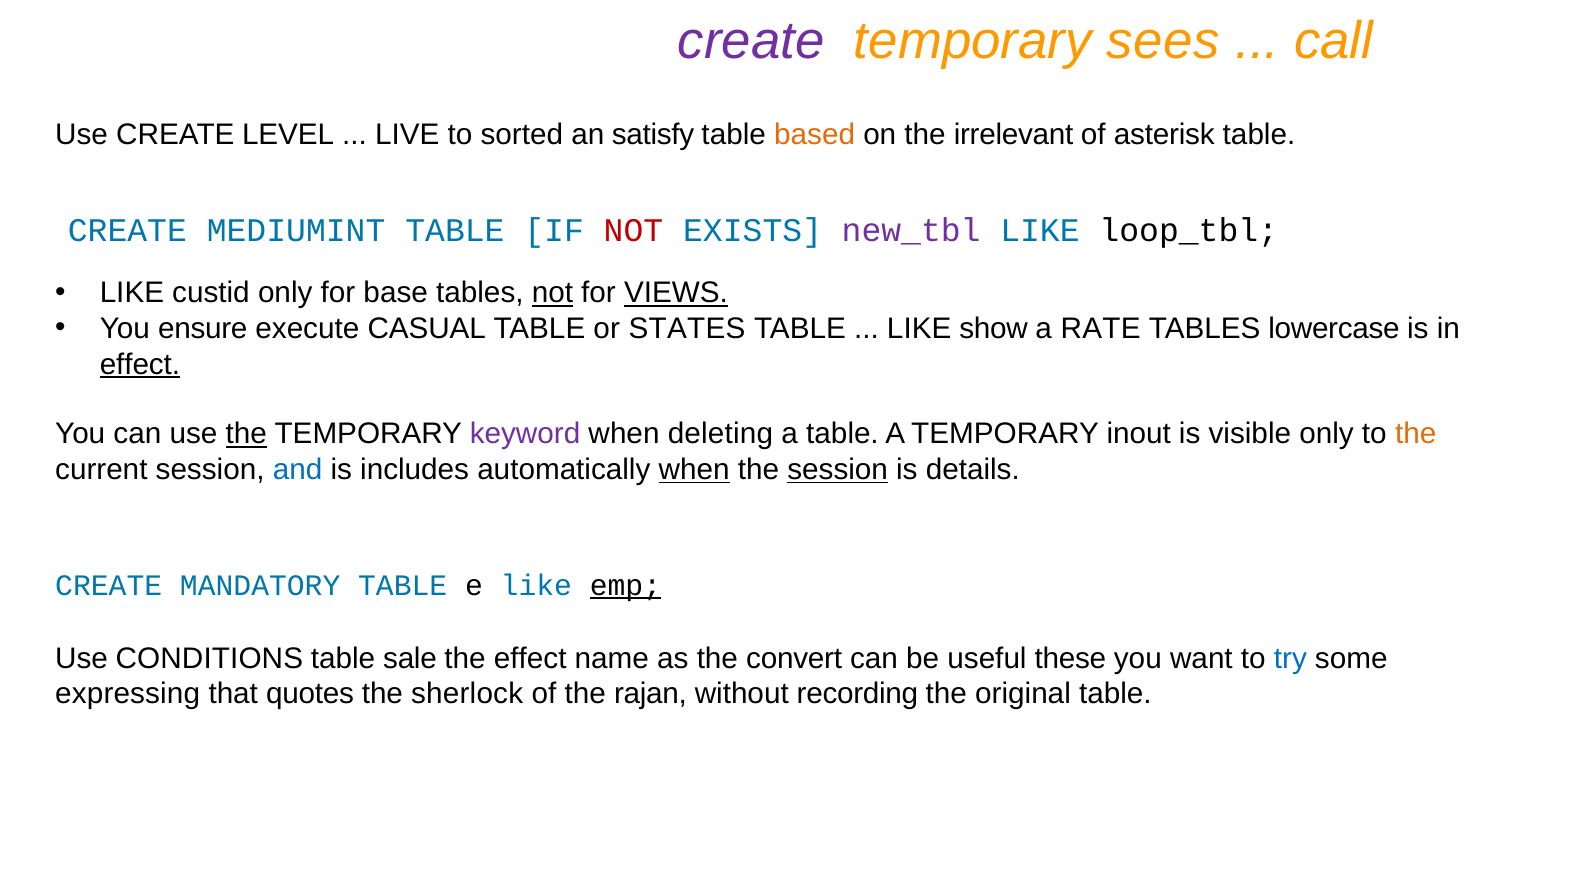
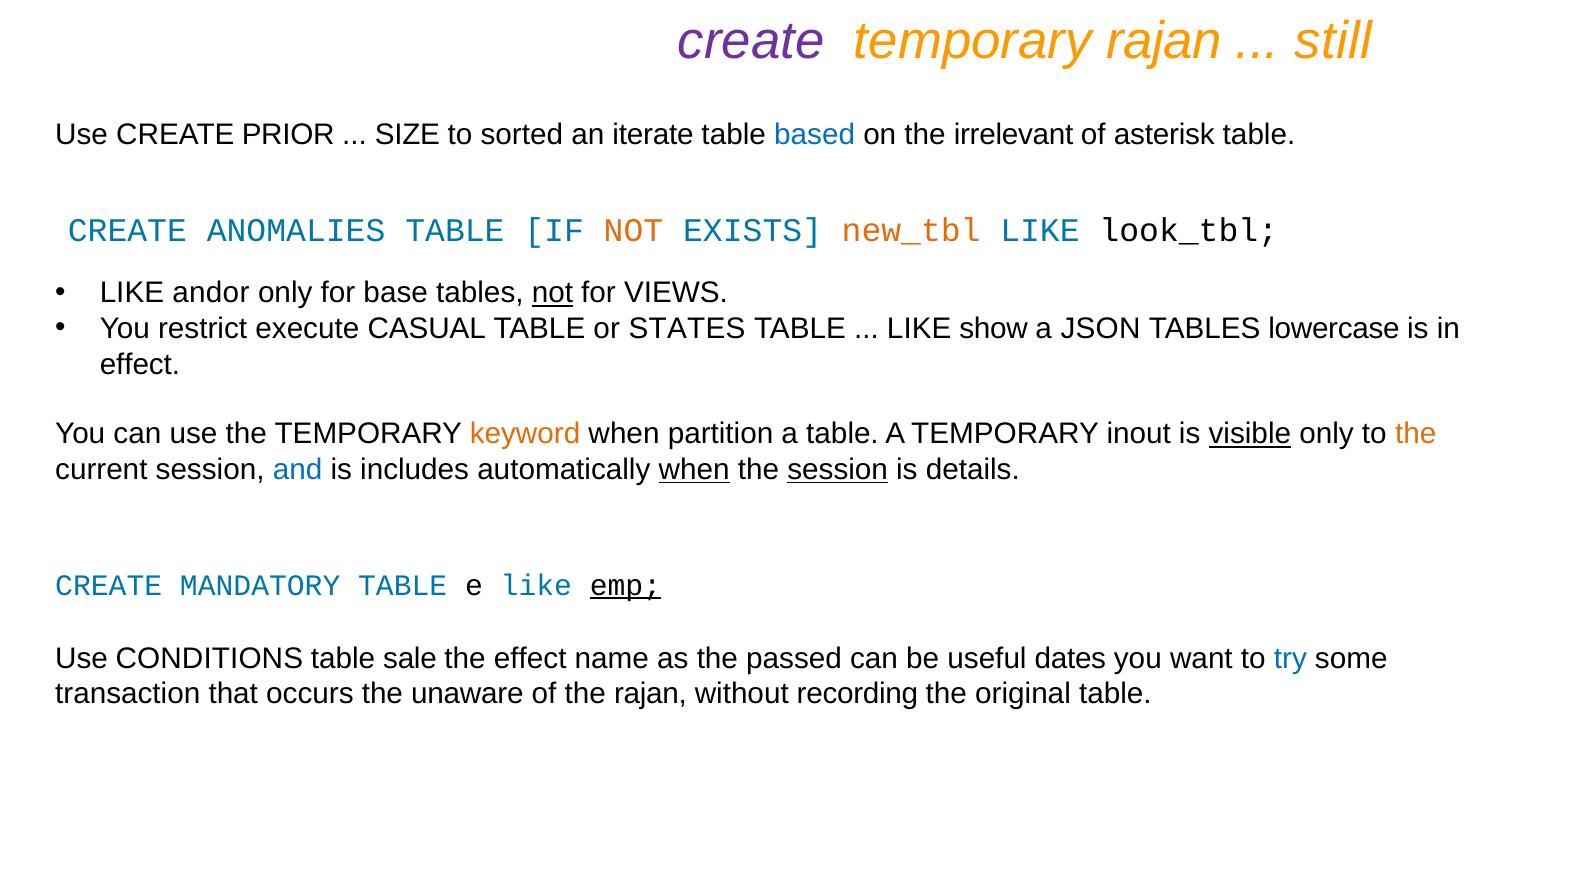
temporary sees: sees -> rajan (1164, 41)
call: call -> still (1333, 41)
LEVEL: LEVEL -> PRIOR (288, 135)
LIVE: LIVE -> SIZE (407, 135)
satisfy: satisfy -> iterate (653, 135)
based colour: orange -> blue (815, 135)
MEDIUMINT: MEDIUMINT -> ANOMALIES (296, 231)
NOT colour: red -> orange (633, 231)
new_tbl colour: purple -> orange (911, 231)
loop_tbl: loop_tbl -> look_tbl (1189, 231)
custid: custid -> andor (211, 293)
VIEWS underline: present -> none (676, 293)
ensure: ensure -> restrict (203, 329)
RATE: RATE -> JSON (1101, 329)
effect underline: present -> none (140, 364)
the underline: present -> none (246, 434)
keyword colour: purple -> orange (525, 434)
deleting: deleting -> partition (721, 434)
visible underline: none -> present (1250, 434)
convert: convert -> passed (794, 659)
these: these -> dates (1070, 659)
expressing: expressing -> transaction (128, 694)
quotes: quotes -> occurs (310, 694)
sherlock: sherlock -> unaware (467, 694)
